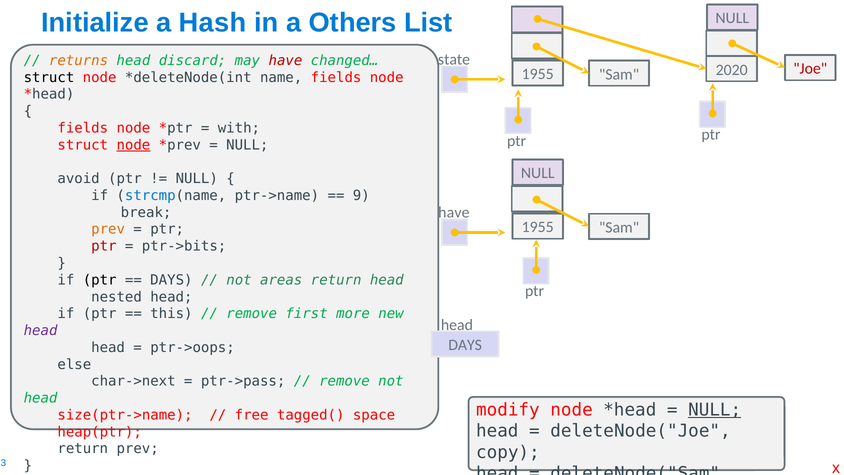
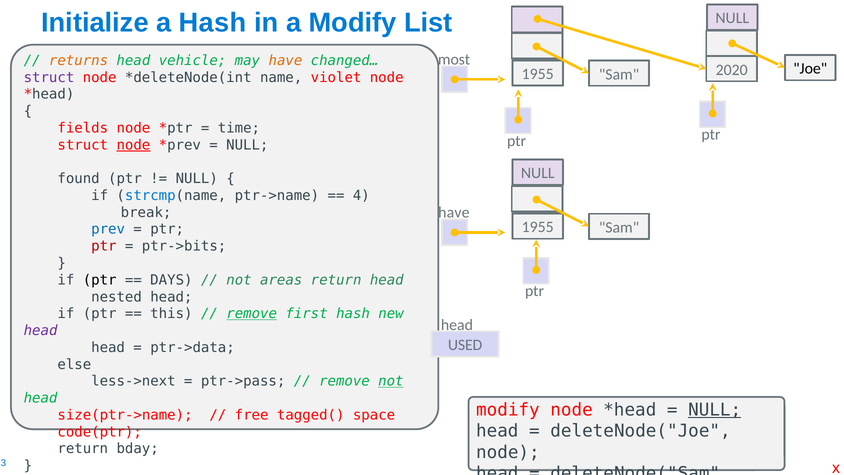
a Others: Others -> Modify (353, 23)
state: state -> most (454, 59)
discard: discard -> vehicle (193, 61)
have colour: red -> orange (285, 61)
Joe colour: red -> black (810, 69)
struct colour: black -> purple (49, 77)
name fields: fields -> violet (336, 77)
with: with -> time (239, 128)
avoid: avoid -> found (79, 179)
9: 9 -> 4 (361, 195)
prev colour: orange -> blue (108, 229)
remove underline: none -> present (252, 314)
first more: more -> hash (353, 314)
DAYS: DAYS -> USED (465, 345)
ptr->oops: ptr->oops -> ptr->data (193, 347)
char->next: char->next -> less->next (133, 381)
not underline: none -> present (391, 381)
heap(ptr: heap(ptr -> code(ptr (100, 432)
return prev: prev -> bday (138, 449)
copy: copy -> node (508, 452)
